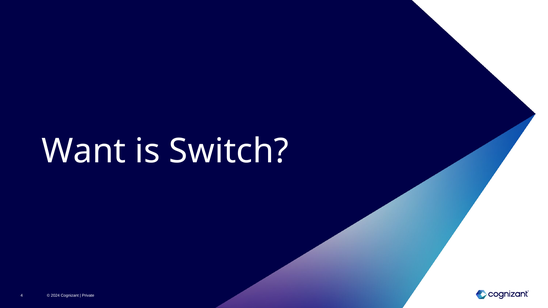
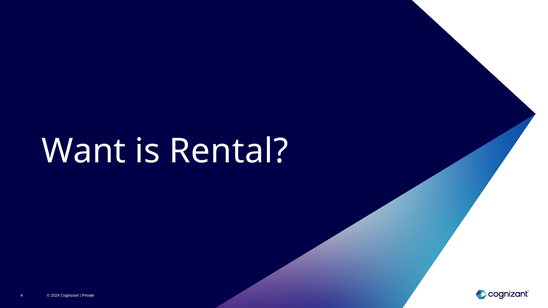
Switch: Switch -> Rental (229, 151)
